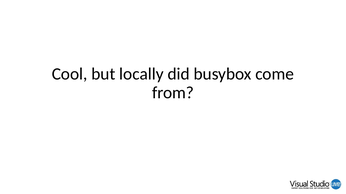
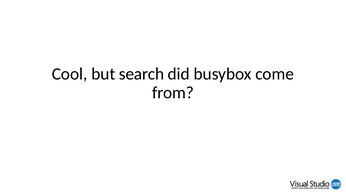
locally: locally -> search (142, 74)
